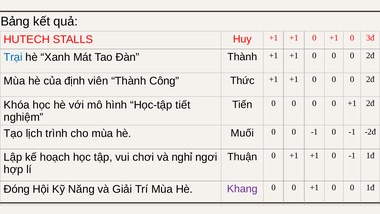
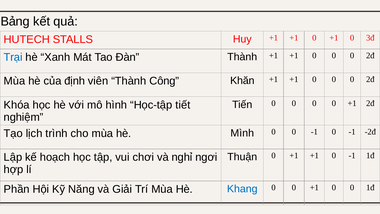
Thức: Thức -> Khăn (242, 81)
Muối: Muối -> Mình (242, 133)
Đóng: Đóng -> Phần (17, 189)
Khang colour: purple -> blue (242, 189)
